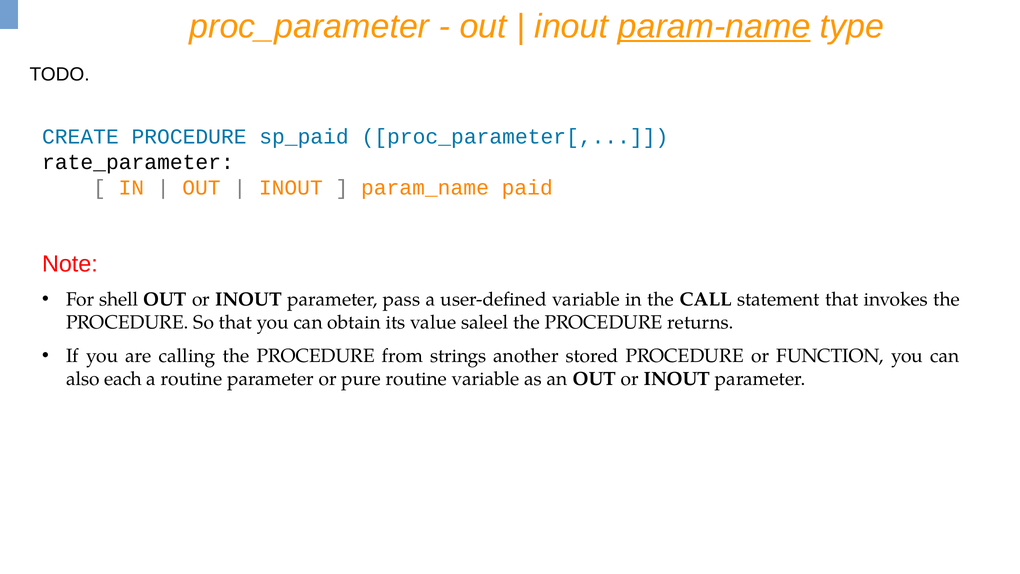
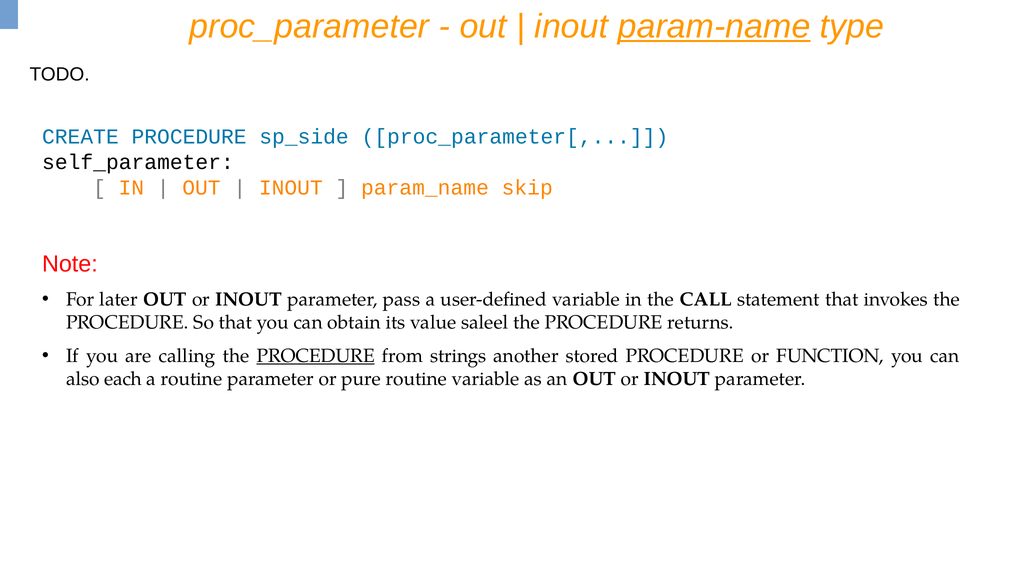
sp_paid: sp_paid -> sp_side (304, 137)
rate_parameter: rate_parameter -> self_parameter (138, 162)
paid: paid -> skip (527, 188)
shell: shell -> later (119, 300)
PROCEDURE underline: none -> present (316, 356)
